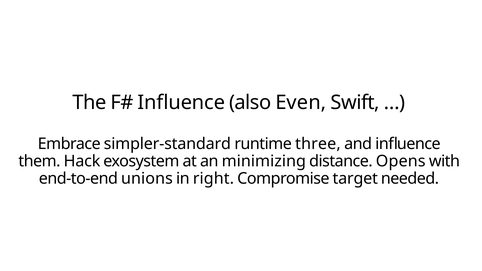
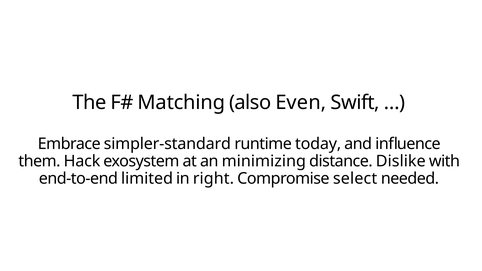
Influence: Influence -> Matching (181, 103)
three: three -> today (318, 144)
Opens: Opens -> Dislike (401, 161)
unions: unions -> limited (147, 179)
target: target -> select (355, 179)
